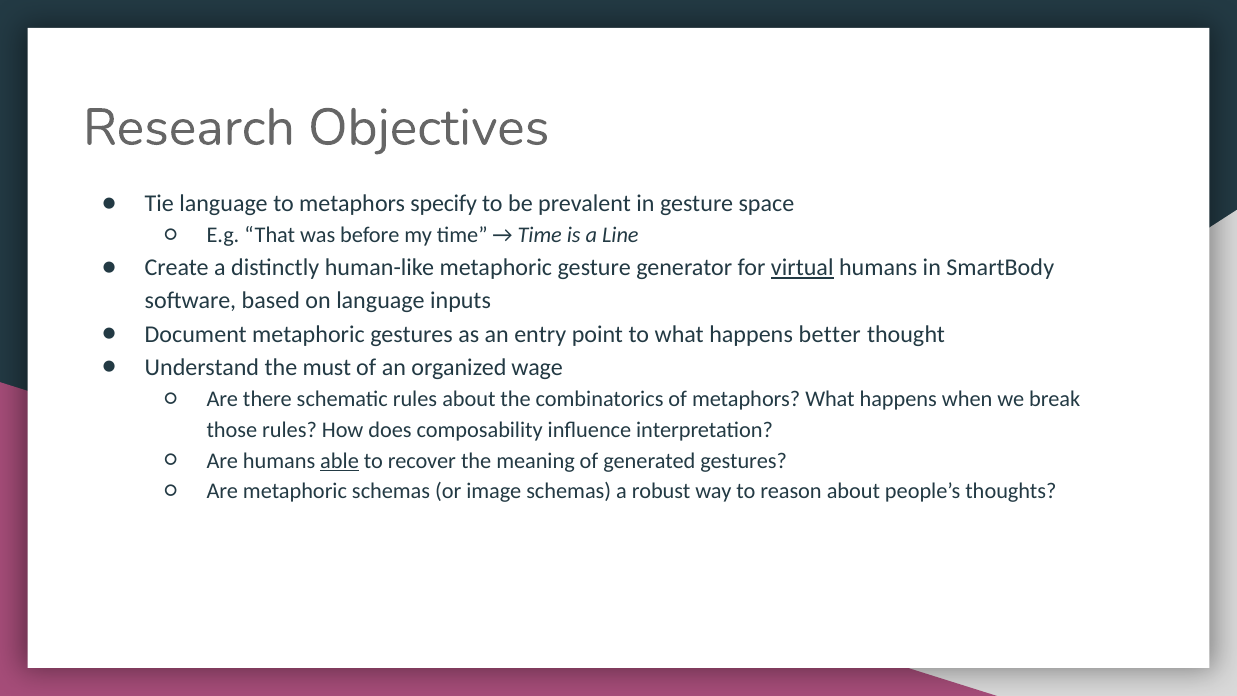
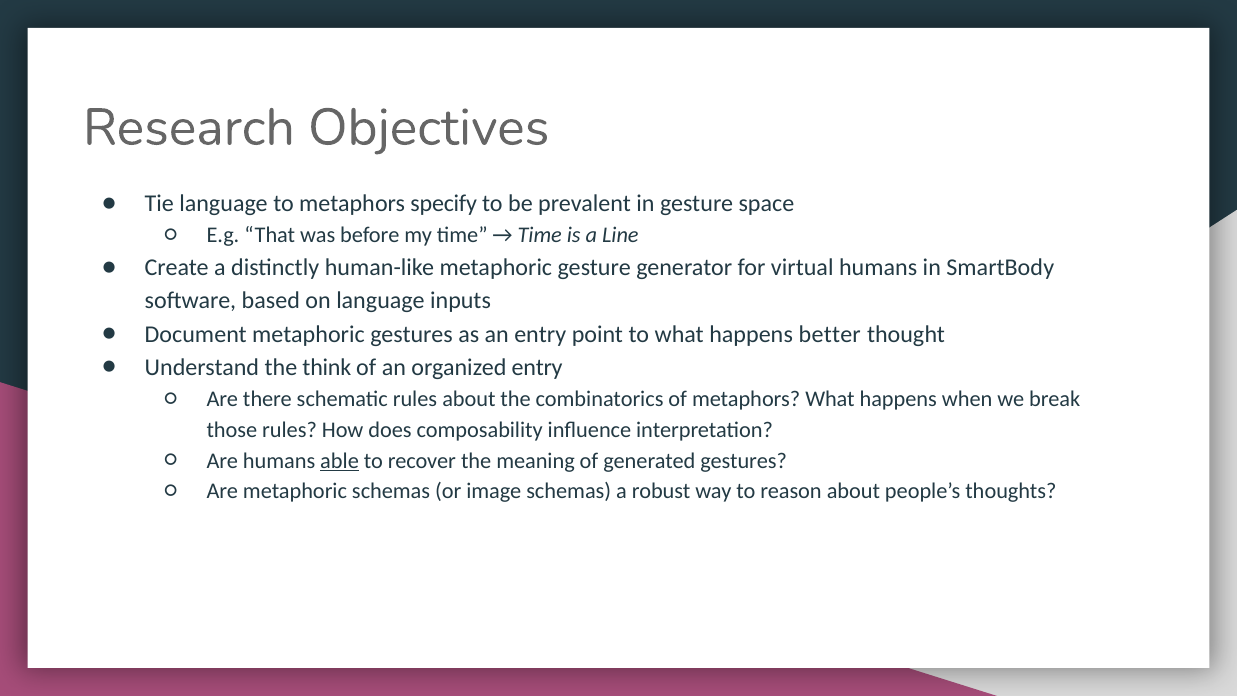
virtual underline: present -> none (802, 268)
must: must -> think (327, 367)
organized wage: wage -> entry (537, 367)
